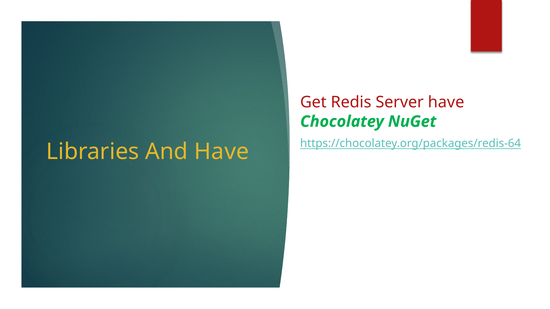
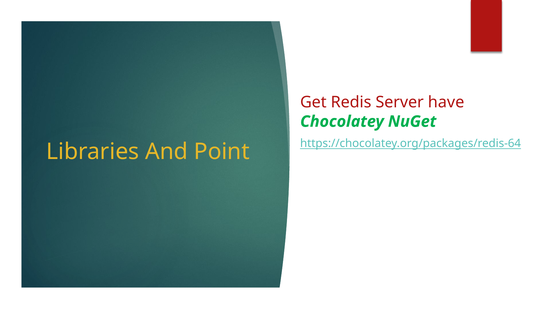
And Have: Have -> Point (222, 152)
